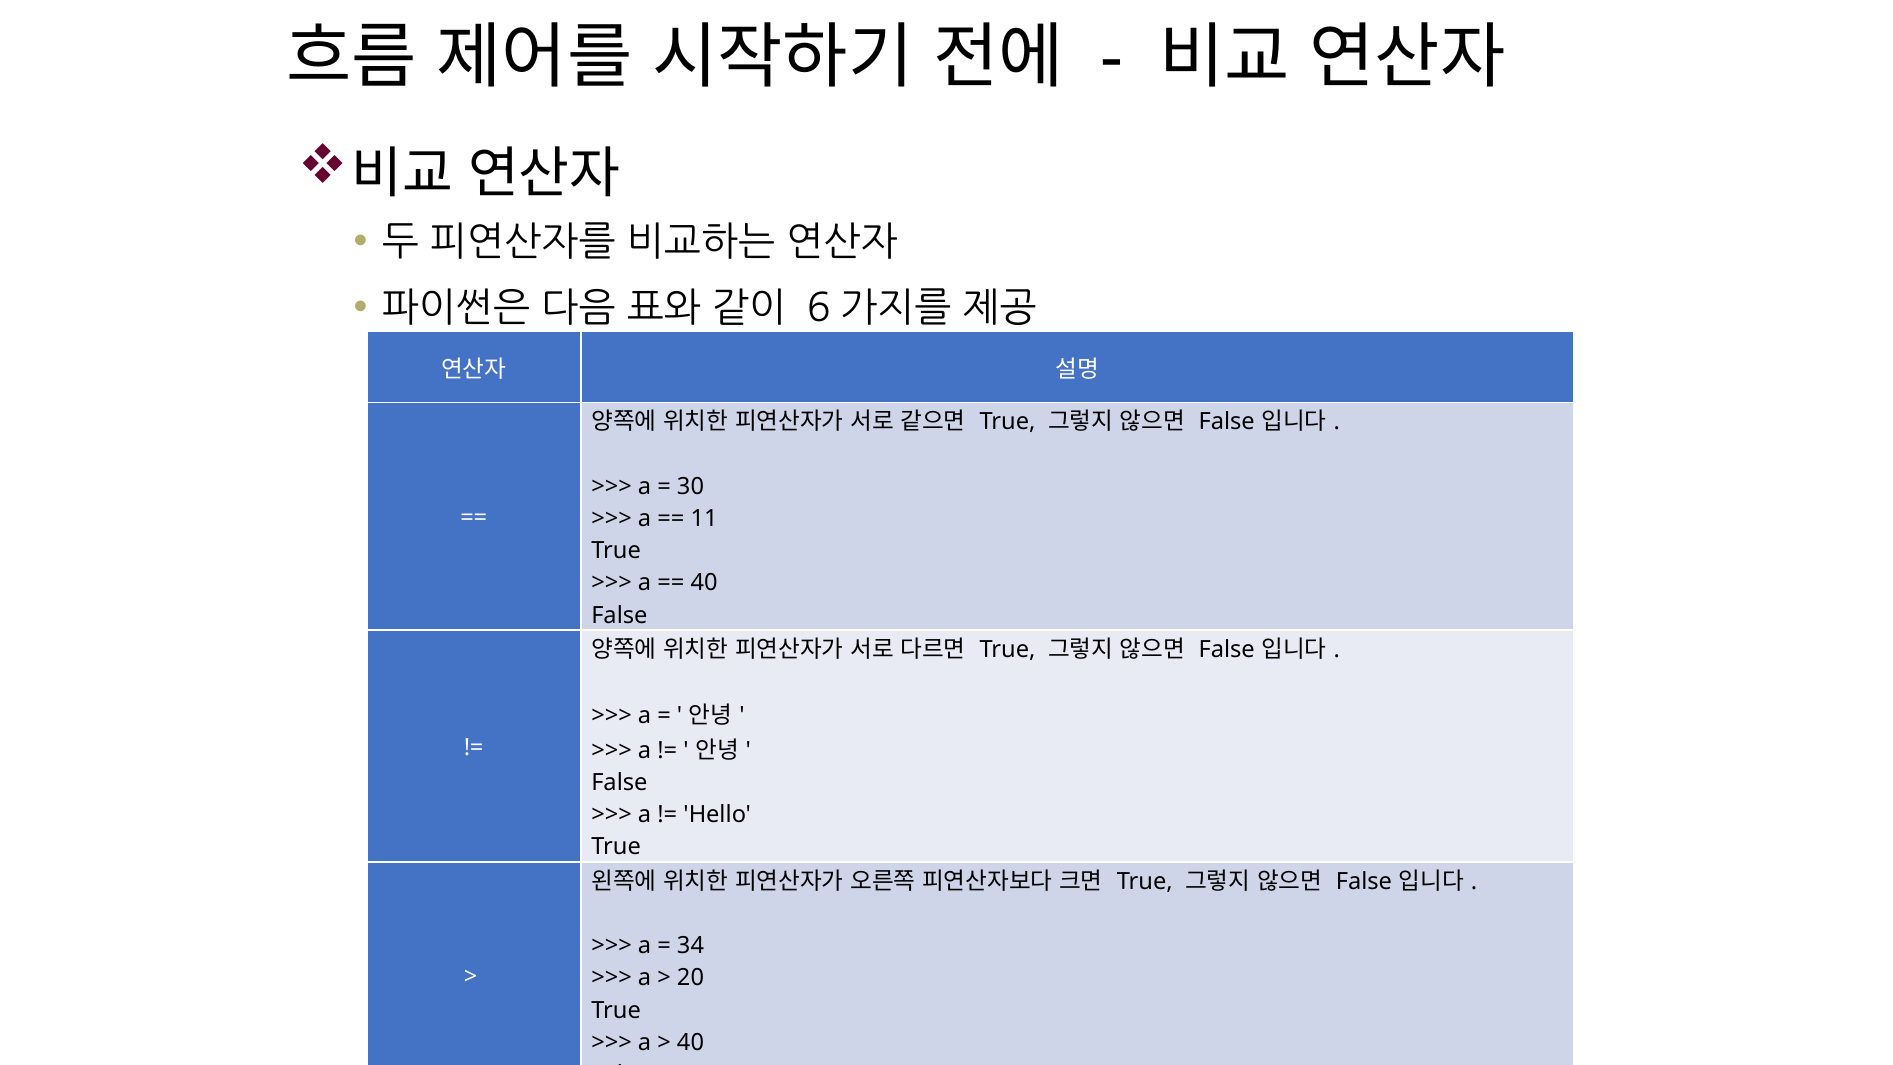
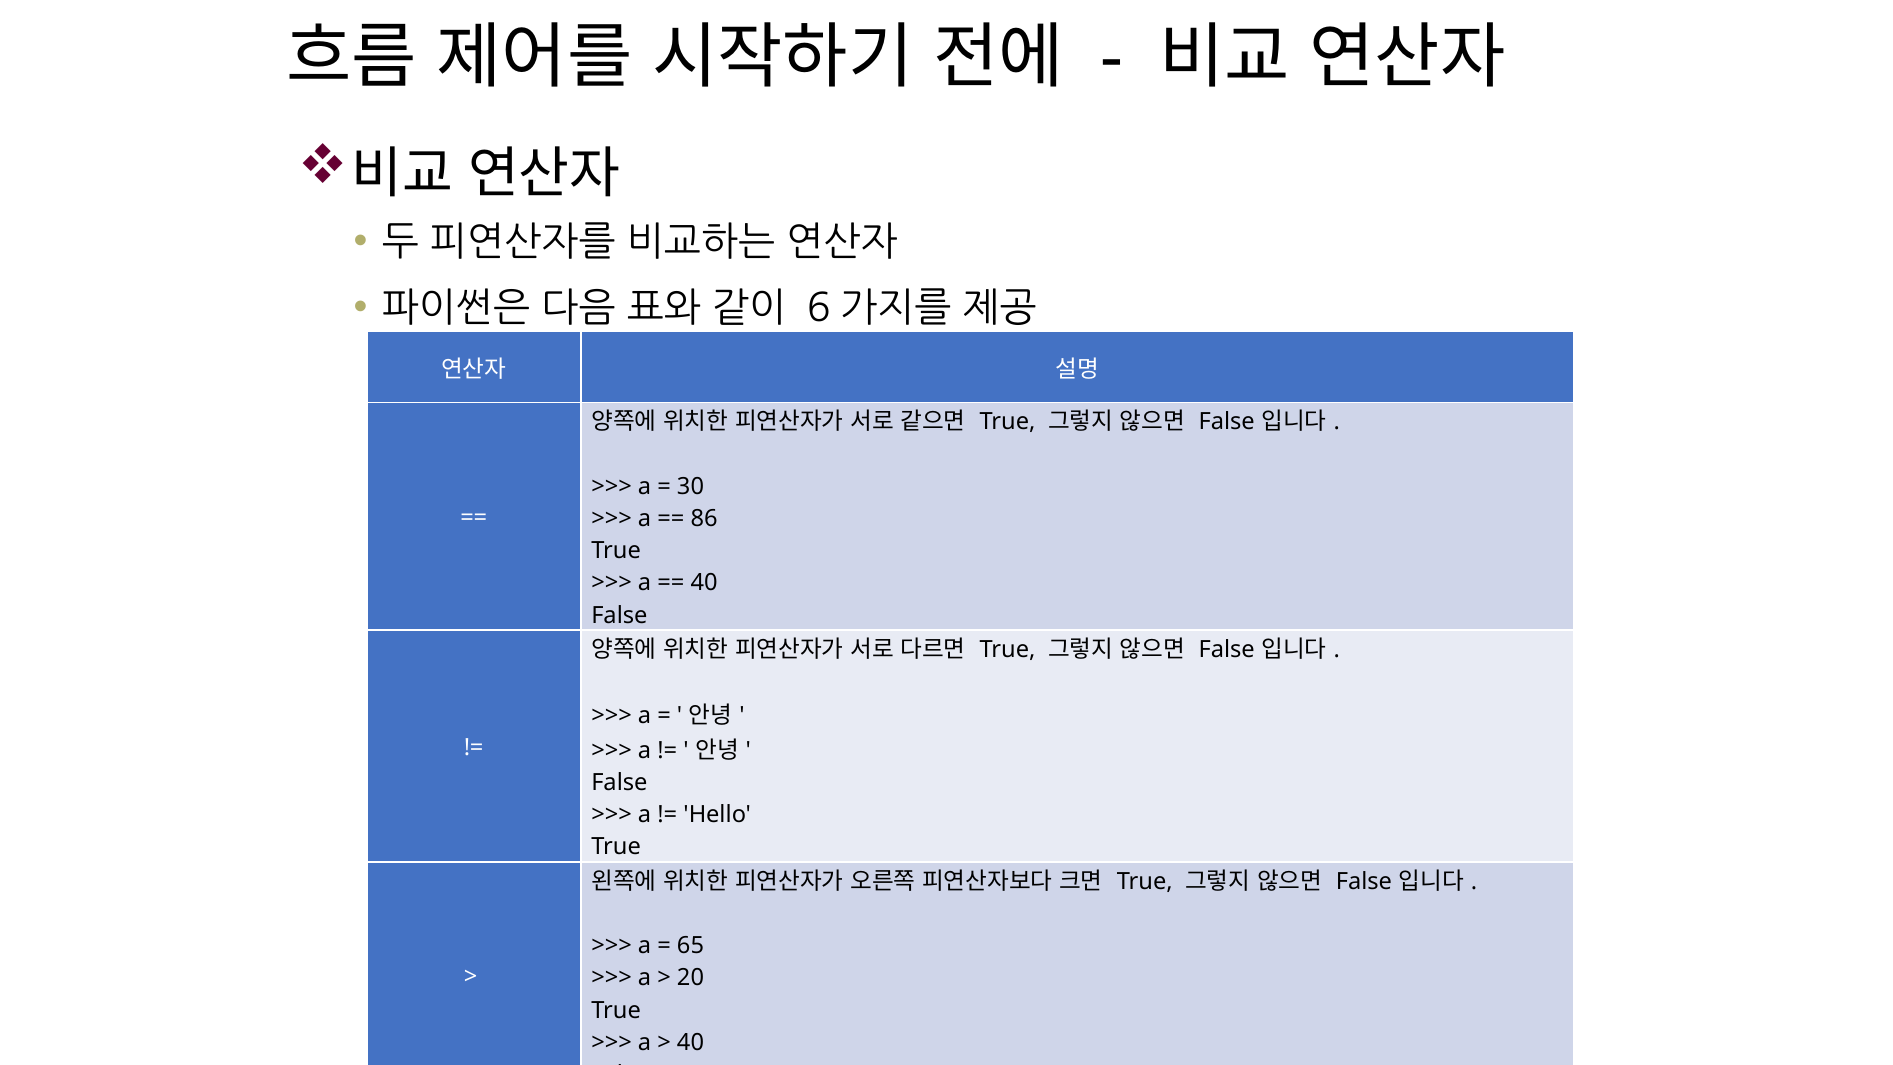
11: 11 -> 86 (704, 519)
34: 34 -> 65 (691, 946)
